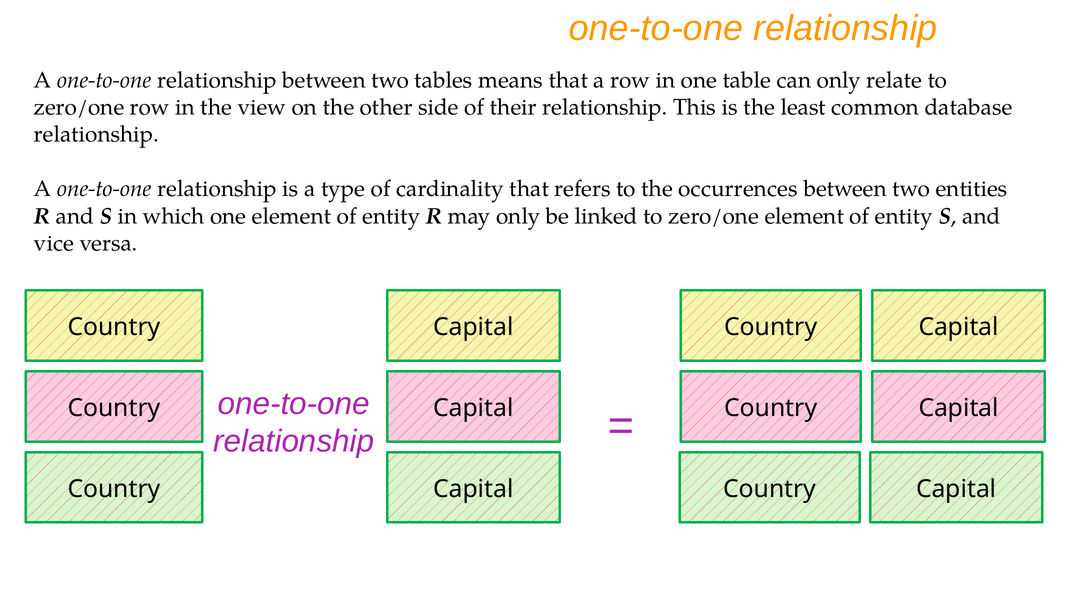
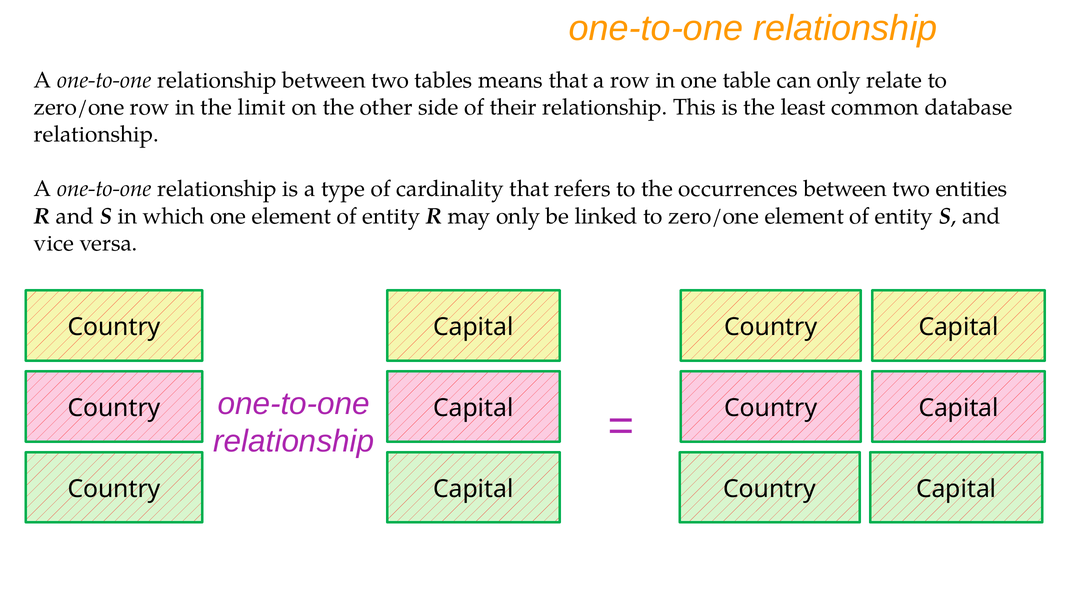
view: view -> limit (262, 108)
